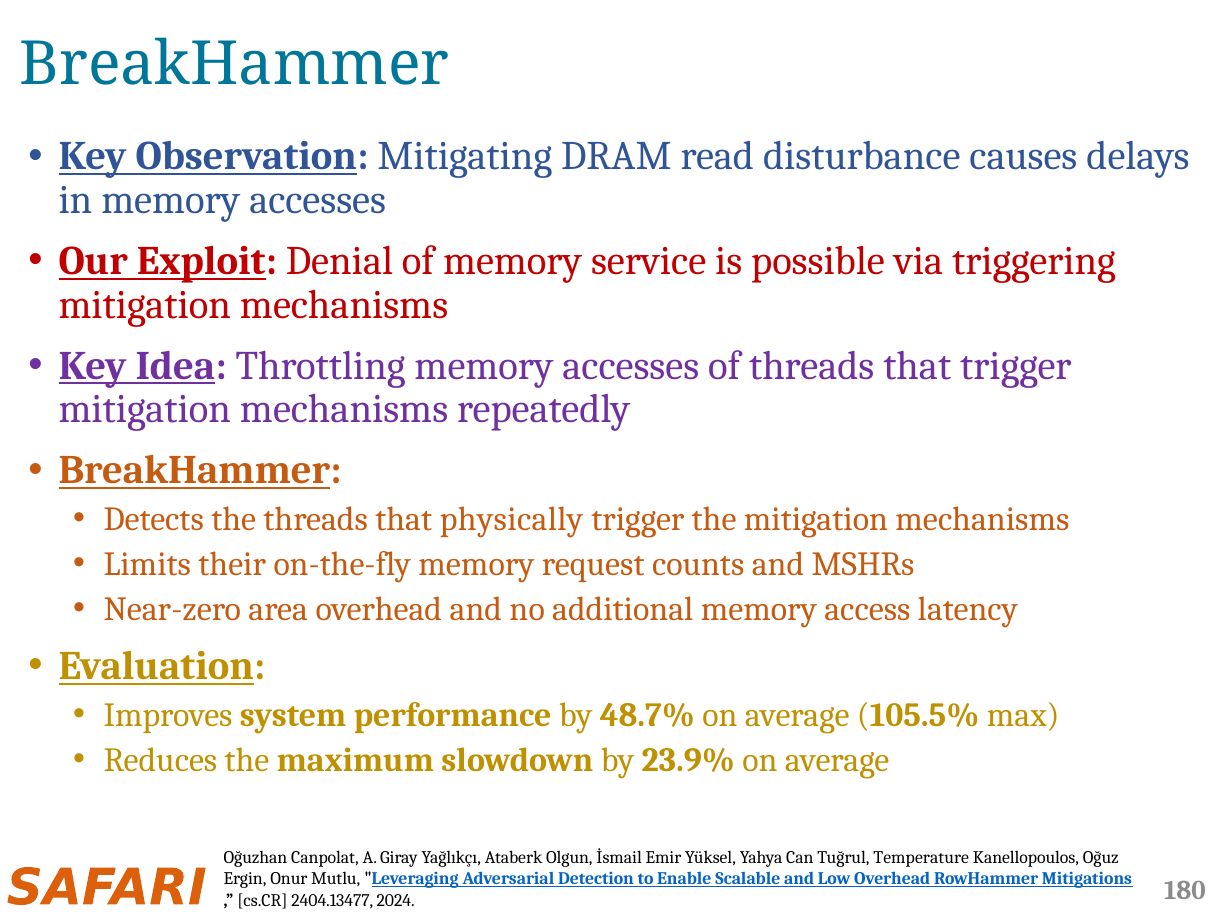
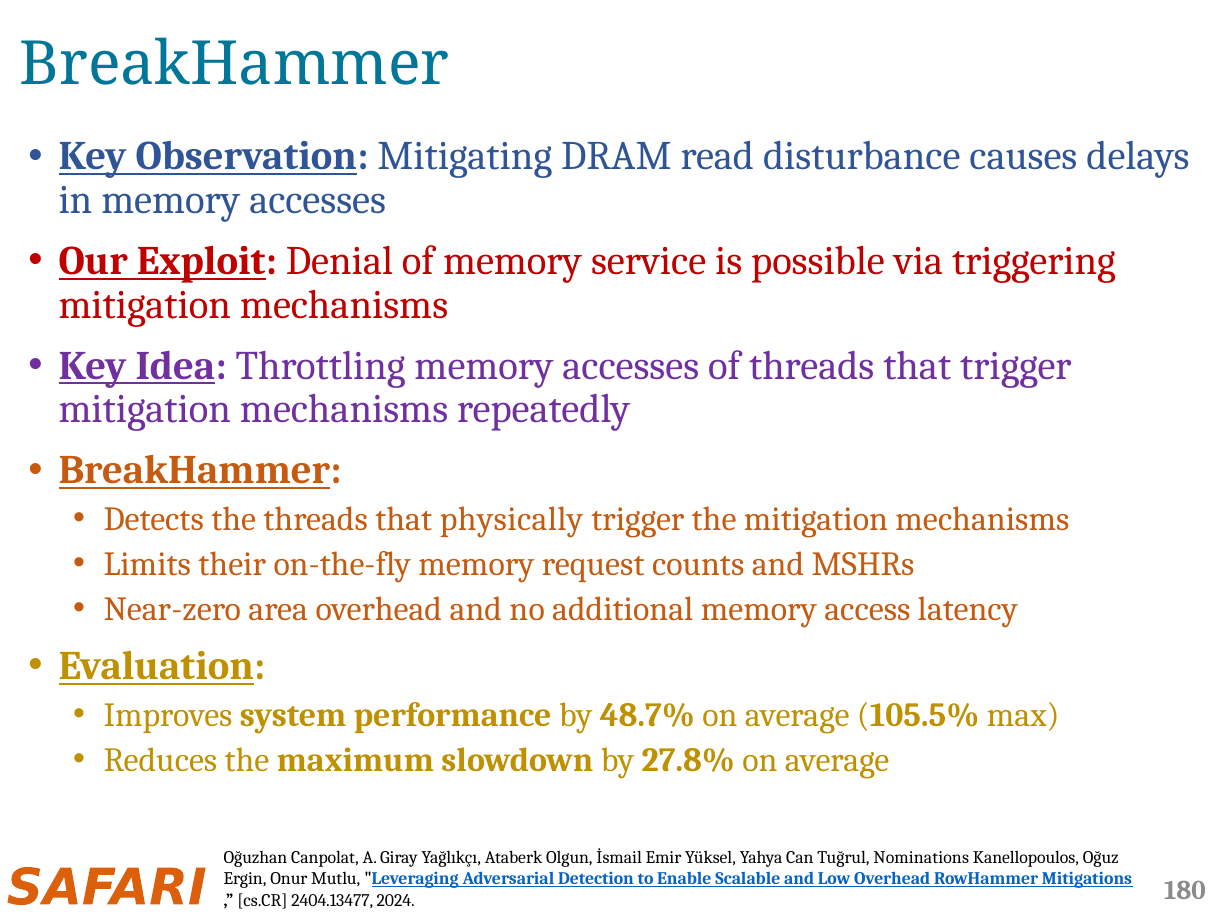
23.9%: 23.9% -> 27.8% (688, 759)
Temperature: Temperature -> Nominations (921, 857)
